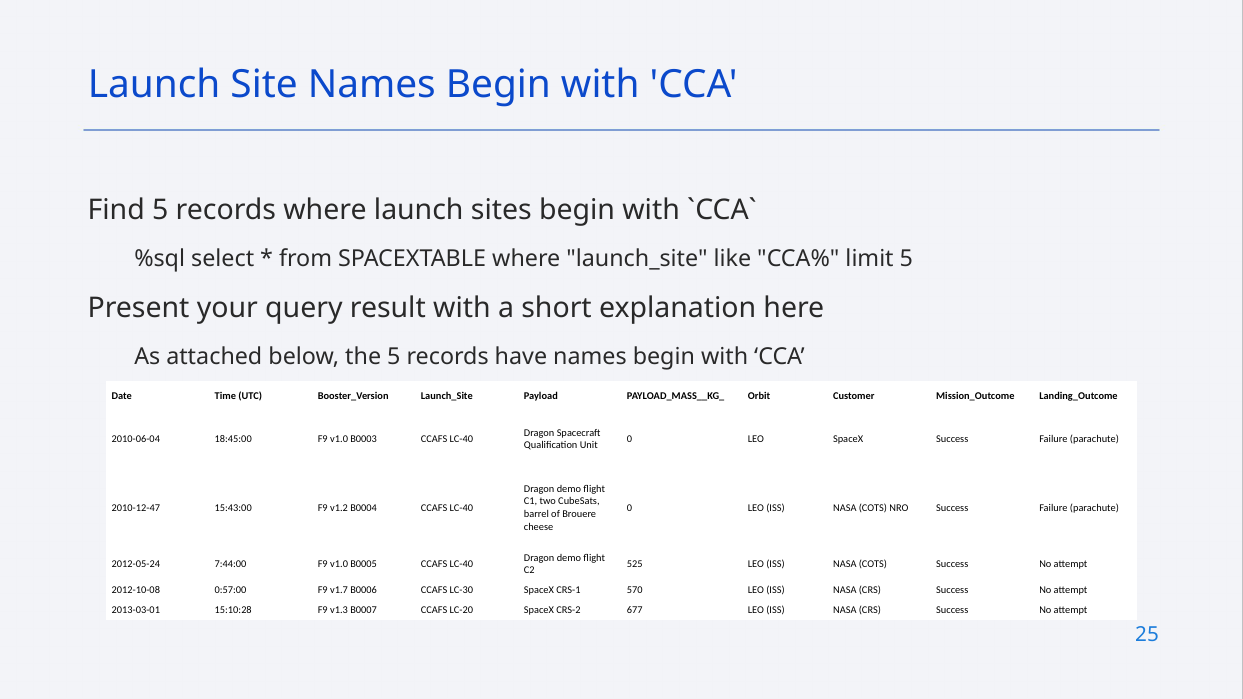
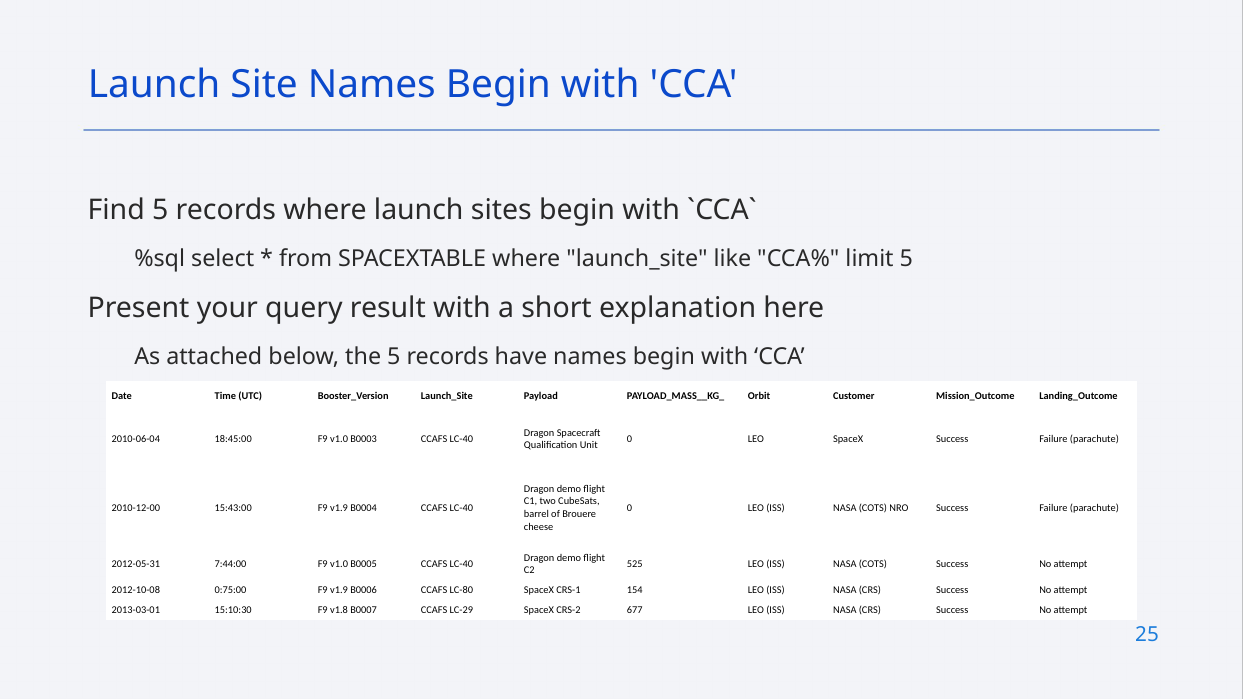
2010-12-47: 2010-12-47 -> 2010-12-00 (136, 508)
15:43:00 F9 v1.2: v1.2 -> v1.9 (339, 508)
2012-05-24: 2012-05-24 -> 2012-05-31 (136, 564)
0:57:00: 0:57:00 -> 0:75:00 (231, 590)
v1.7: v1.7 -> v1.9 (339, 590)
LC-30: LC-30 -> LC-80 (461, 590)
570: 570 -> 154 (635, 590)
15:10:28: 15:10:28 -> 15:10:30 (233, 610)
v1.3: v1.3 -> v1.8 (339, 610)
LC-20: LC-20 -> LC-29 (461, 610)
